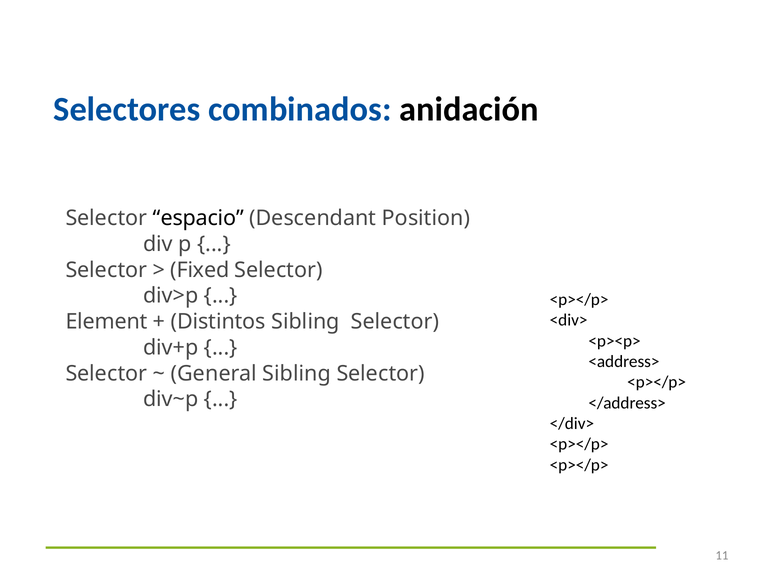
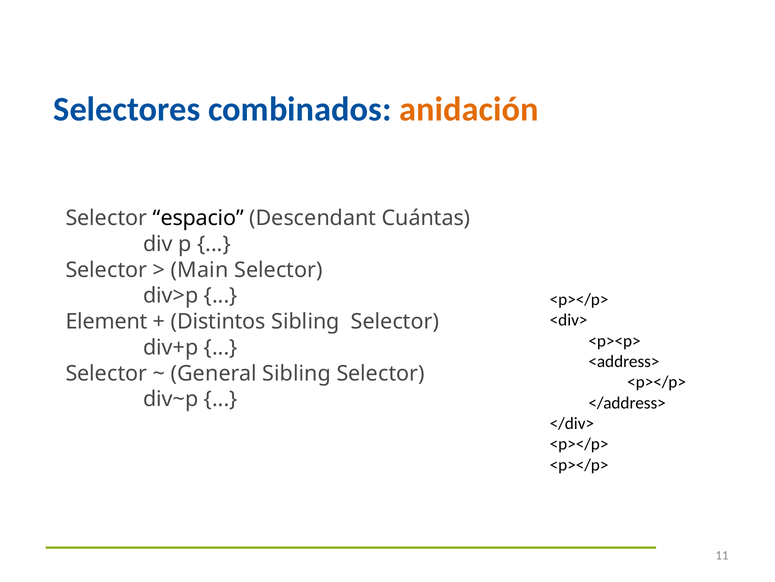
anidación colour: black -> orange (469, 109)
Position: Position -> Cuántas (426, 218)
Fixed: Fixed -> Main (200, 270)
